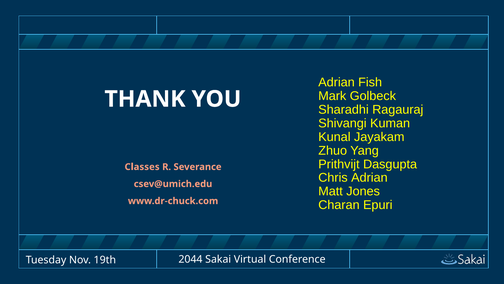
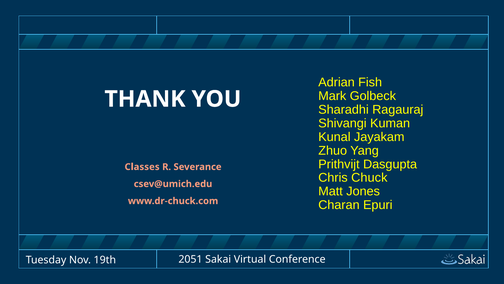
Chris Adrian: Adrian -> Chuck (369, 178)
2044: 2044 -> 2051 (190, 259)
